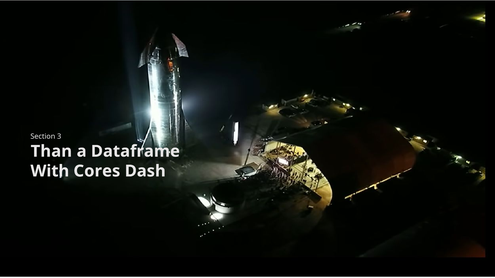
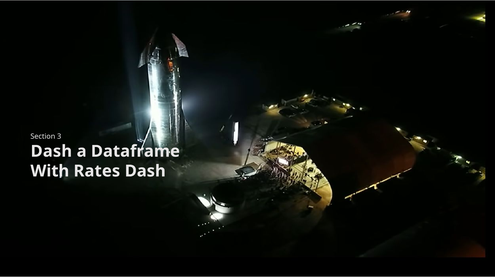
Than: Than -> Dash (51, 151)
Cores: Cores -> Rates (97, 171)
